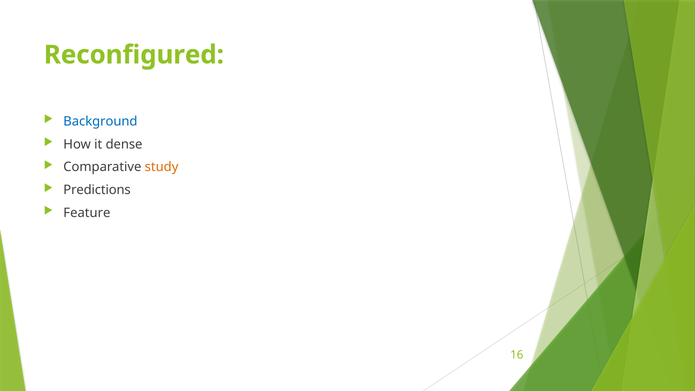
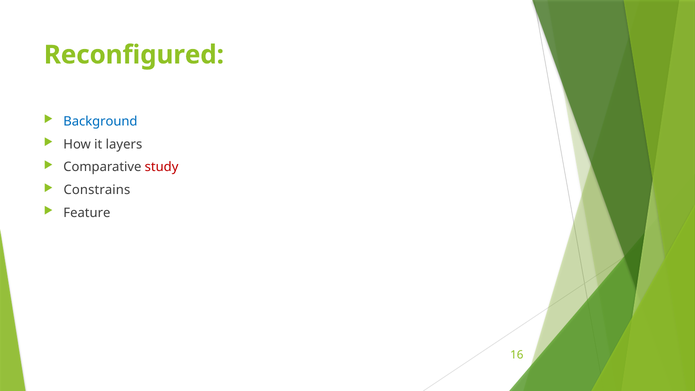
dense: dense -> layers (124, 144)
study colour: orange -> red (162, 167)
Predictions: Predictions -> Constrains (97, 190)
